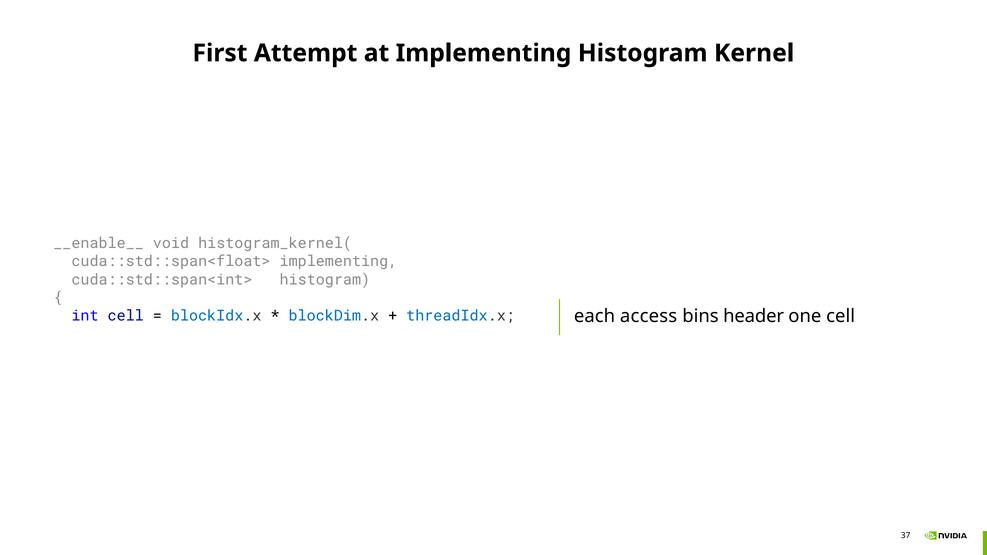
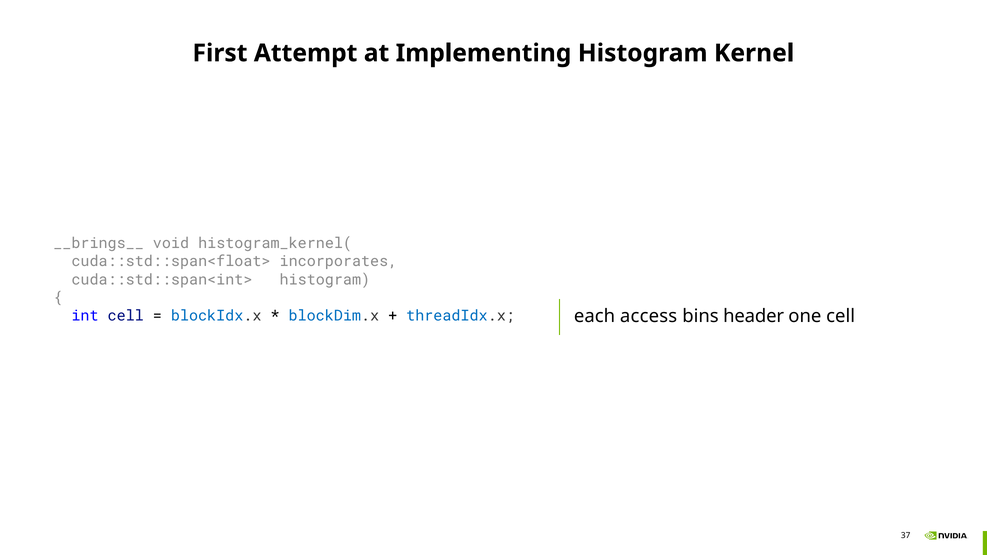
__enable__: __enable__ -> __brings__ (99, 244)
cuda::std::span<float> implementing: implementing -> incorporates (338, 262)
